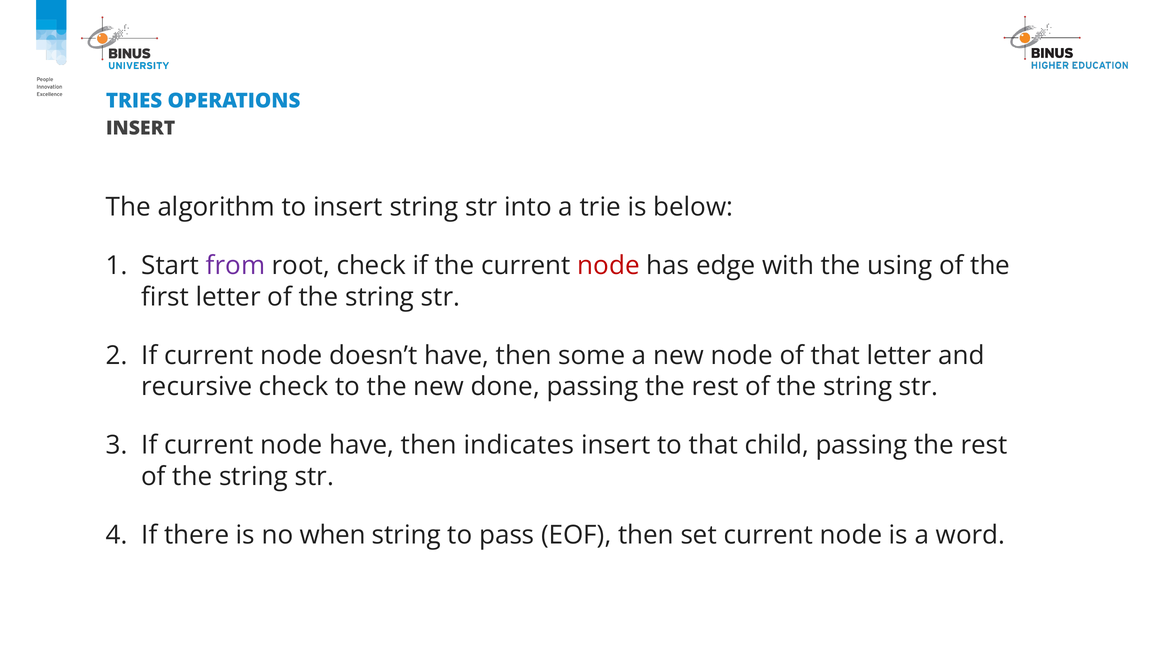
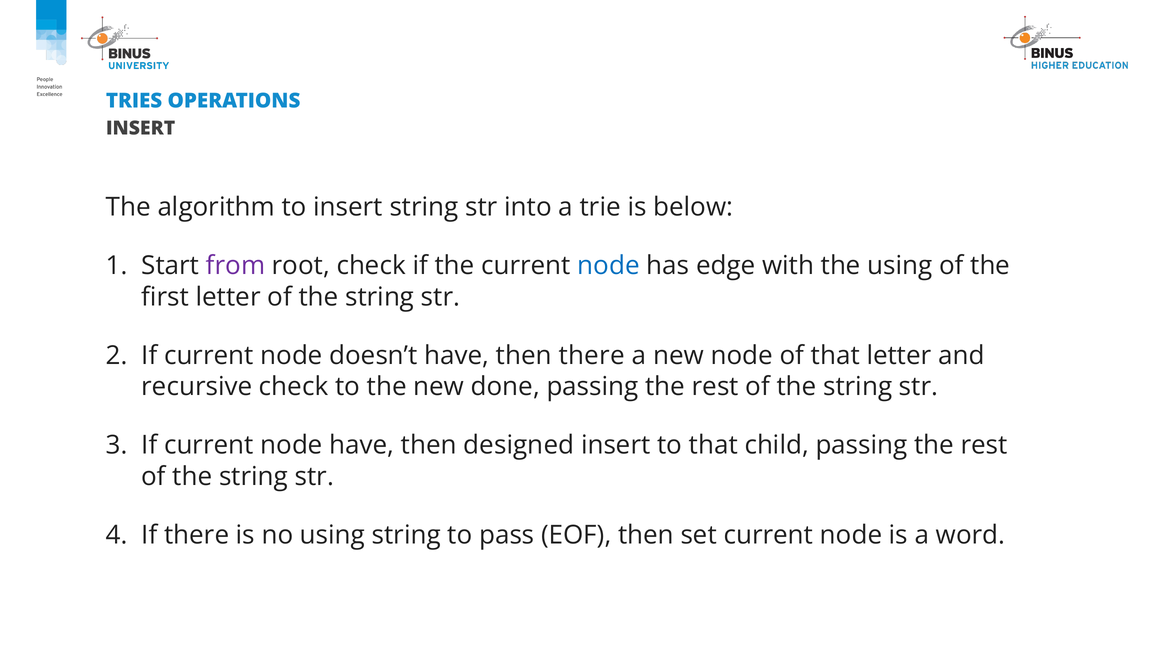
node colour: red -> blue (609, 266)
then some: some -> there (592, 355)
indicates: indicates -> designed (519, 445)
no when: when -> using (332, 535)
